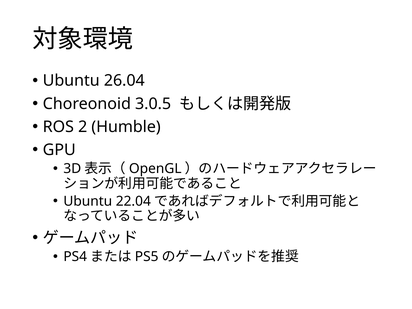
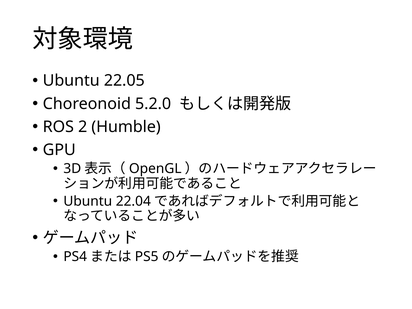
26.04: 26.04 -> 22.05 (124, 81)
3.0.5: 3.0.5 -> 5.2.0 (153, 104)
